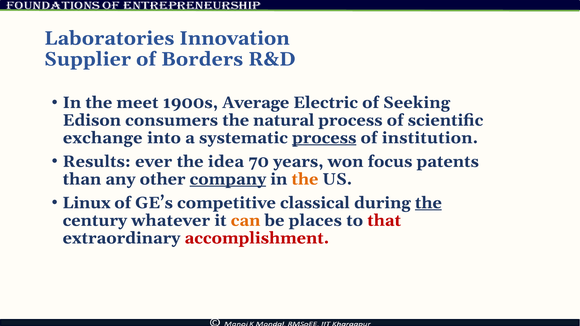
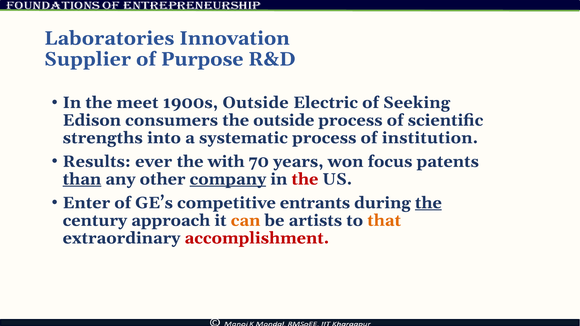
Borders: Borders -> Purpose (202, 59)
1900s Average: Average -> Outside (256, 103)
the natural: natural -> outside (284, 120)
exchange: exchange -> strengths (103, 138)
process underline: present -> none (324, 138)
idea: idea -> with (226, 162)
than underline: none -> present (82, 179)
the colour: orange -> red (305, 179)
Linux: Linux -> Enter (86, 203)
classical: classical -> entrants (315, 203)
whatever: whatever -> approach (171, 221)
places: places -> artists (315, 221)
that colour: red -> orange (384, 221)
